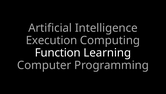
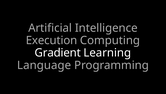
Function: Function -> Gradient (58, 52)
Computer: Computer -> Language (44, 65)
